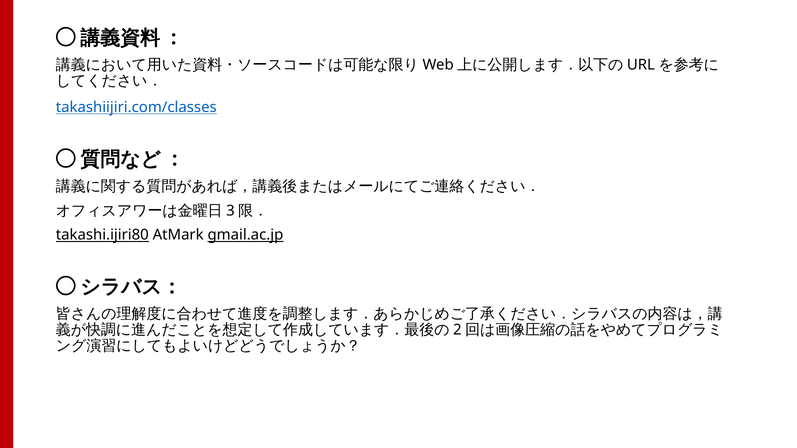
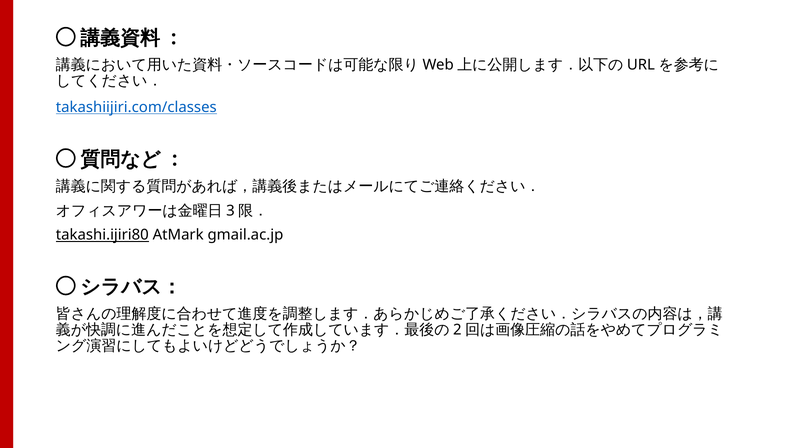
gmail.ac.jp underline: present -> none (245, 235)
